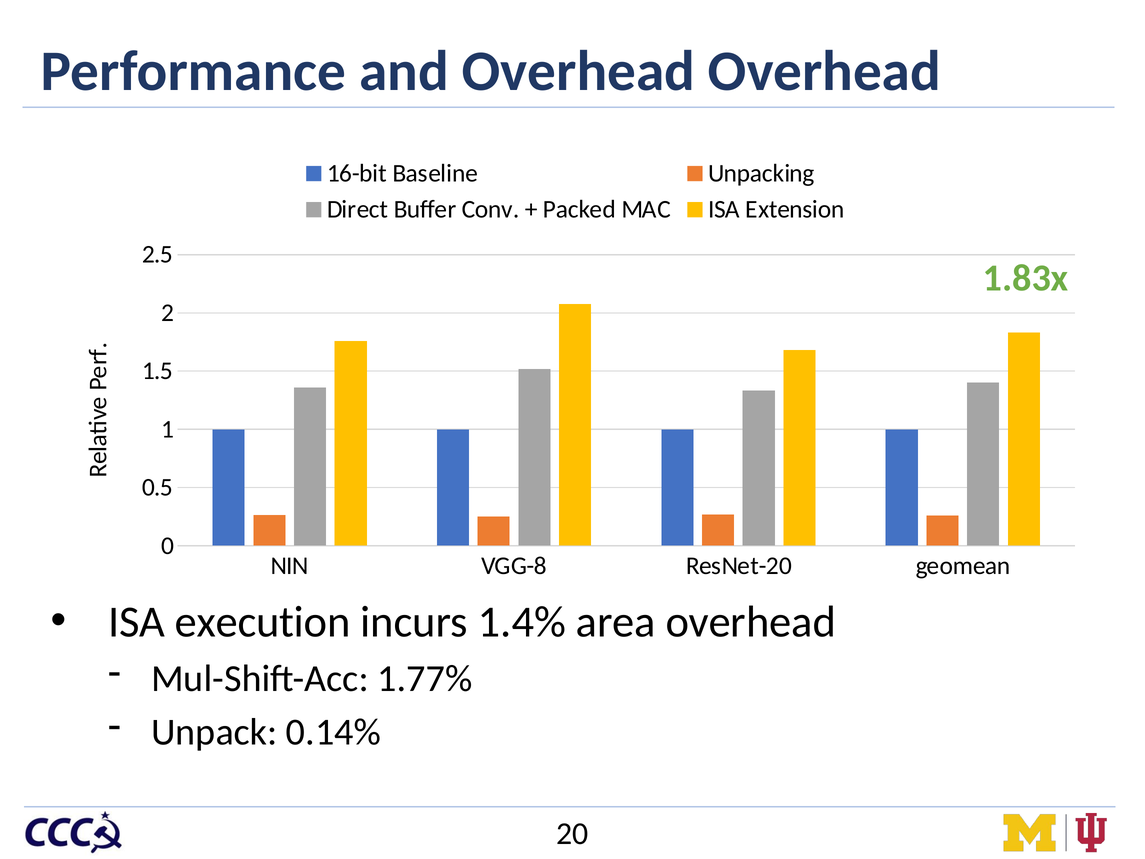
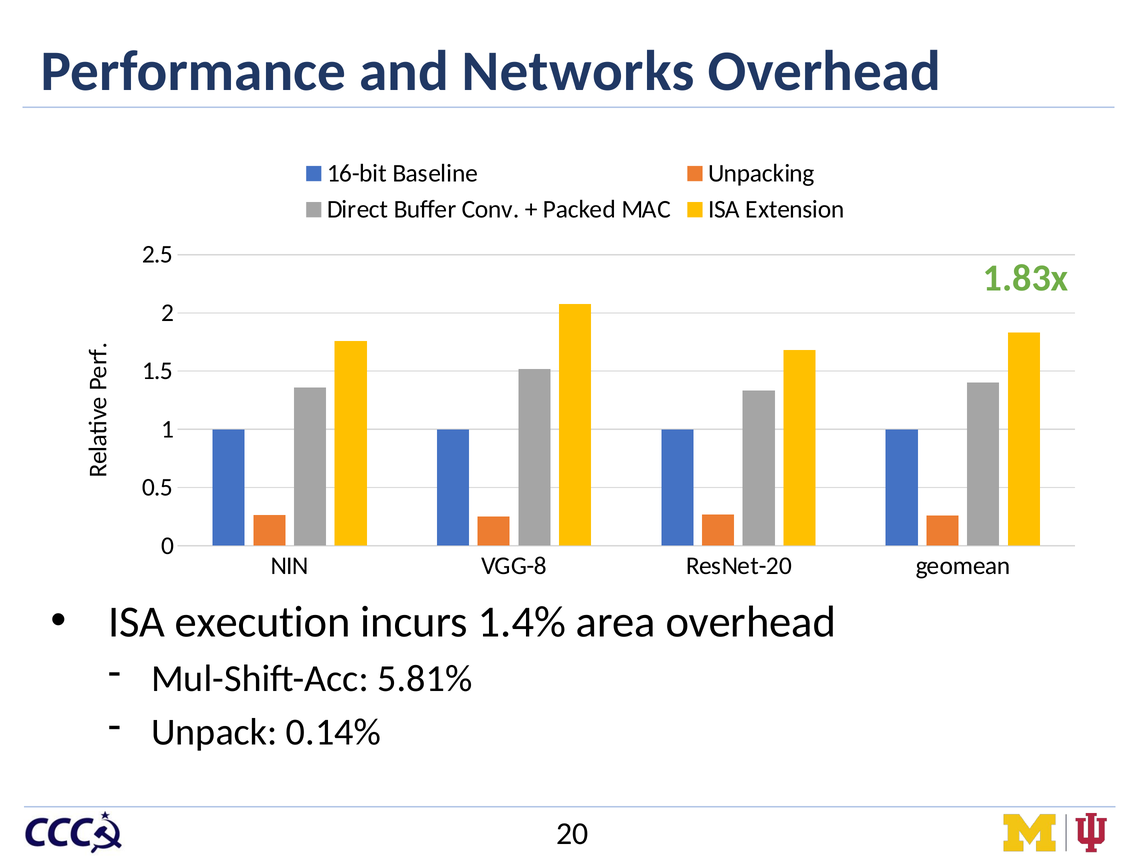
and Overhead: Overhead -> Networks (578, 71)
1.77%: 1.77% -> 5.81% (425, 679)
